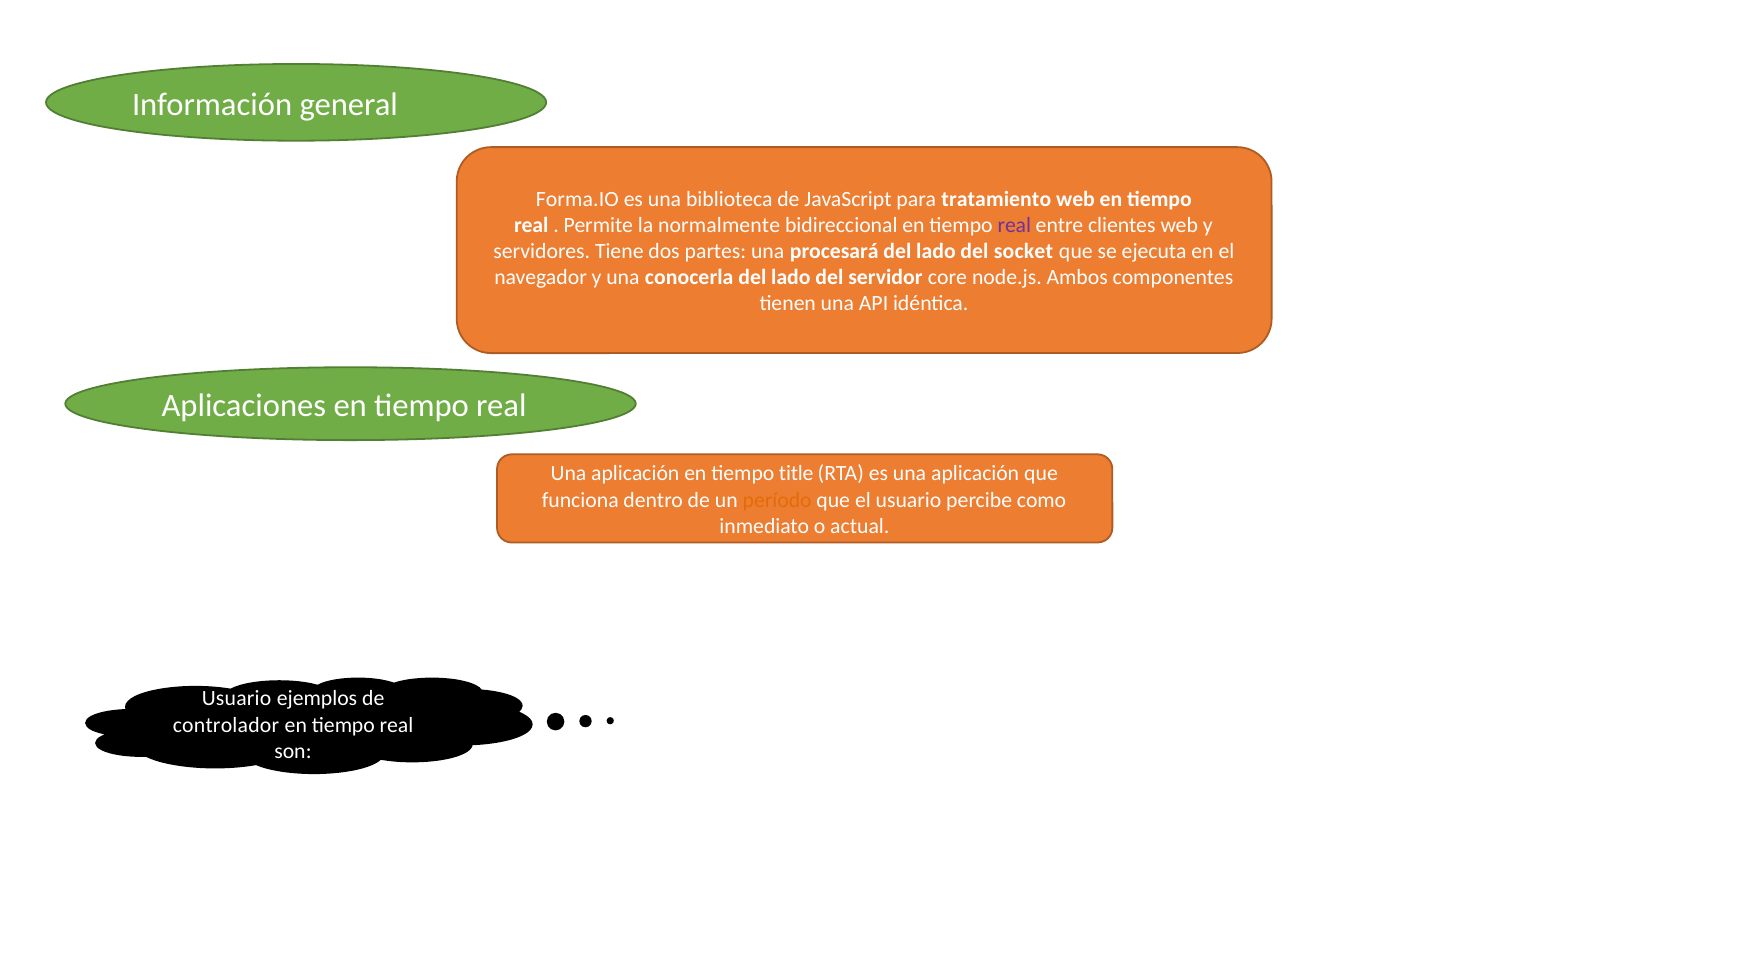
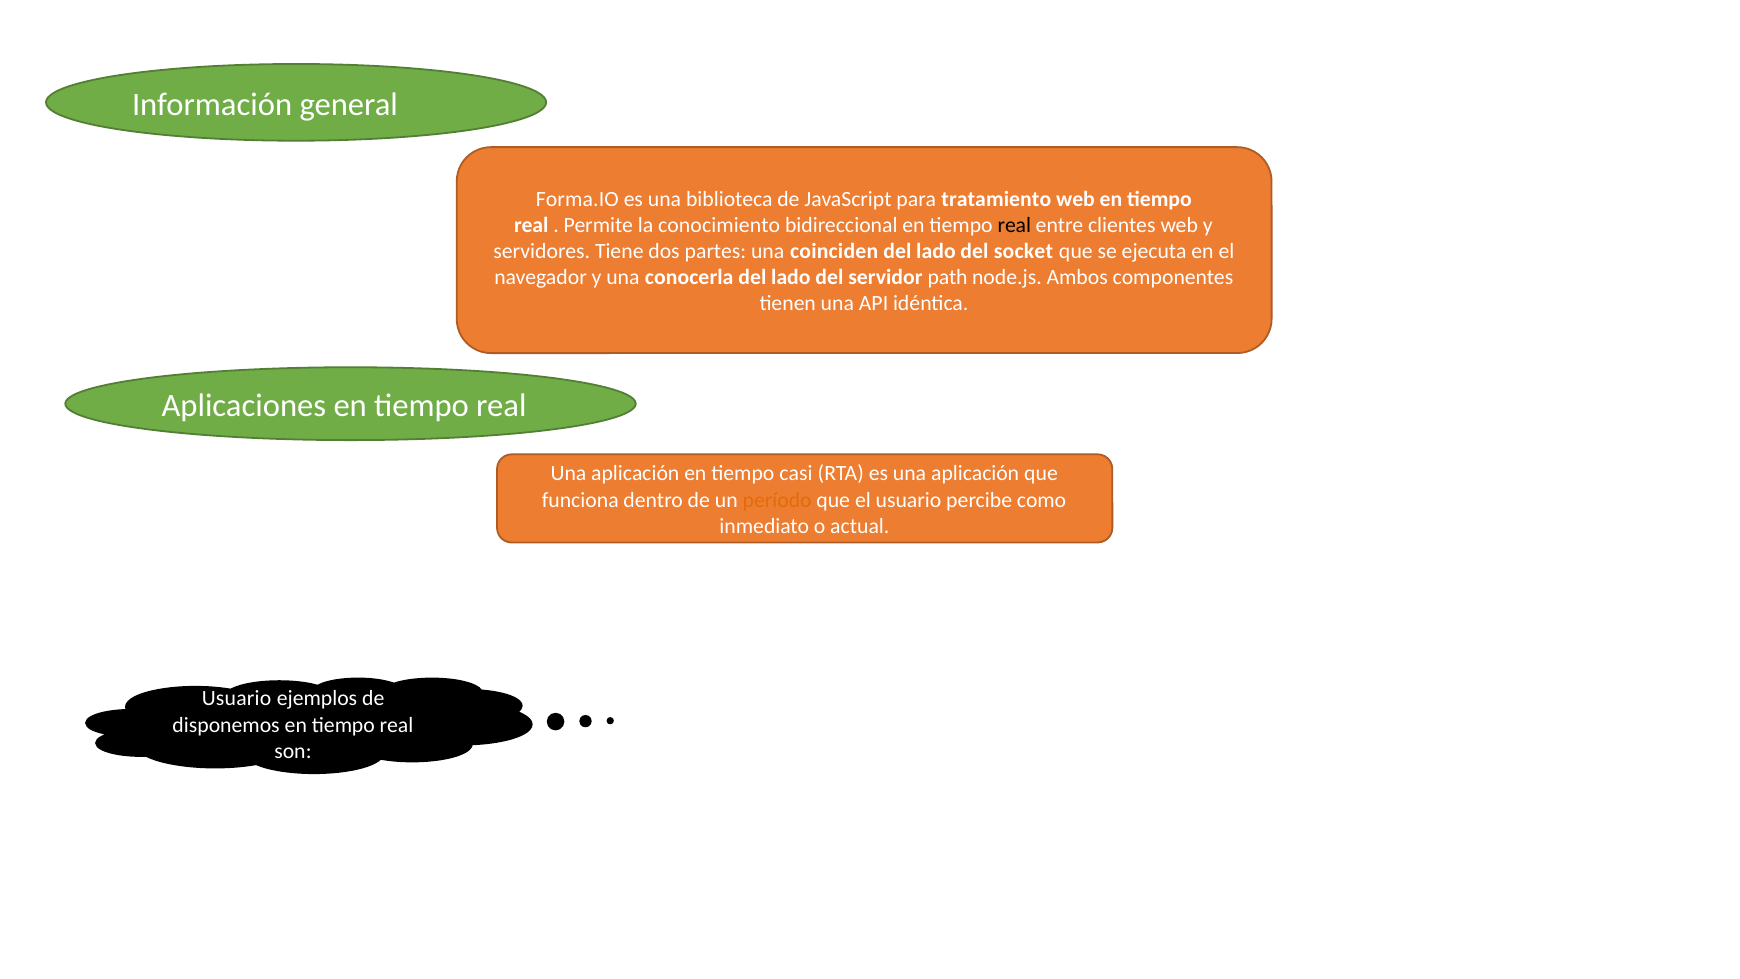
normalmente: normalmente -> conocimiento (719, 225)
real colour: purple -> black (1014, 225)
procesará: procesará -> coinciden (834, 252)
core: core -> path (948, 278)
title: title -> casi (796, 474)
controlador: controlador -> disponemos (226, 725)
